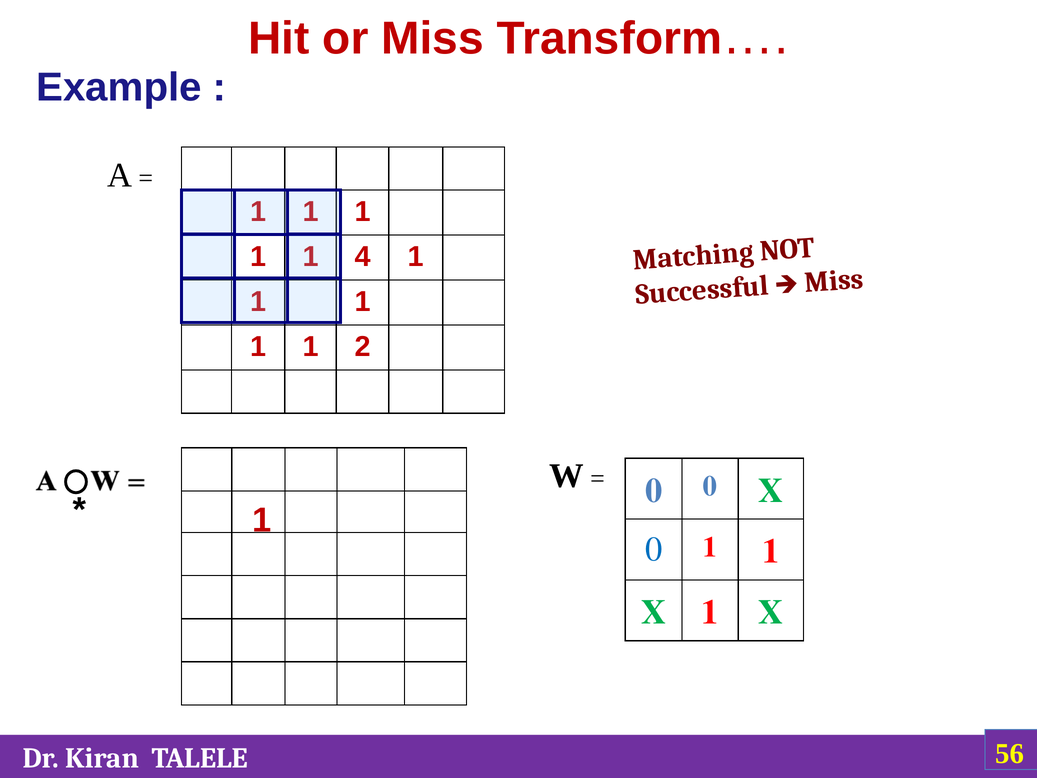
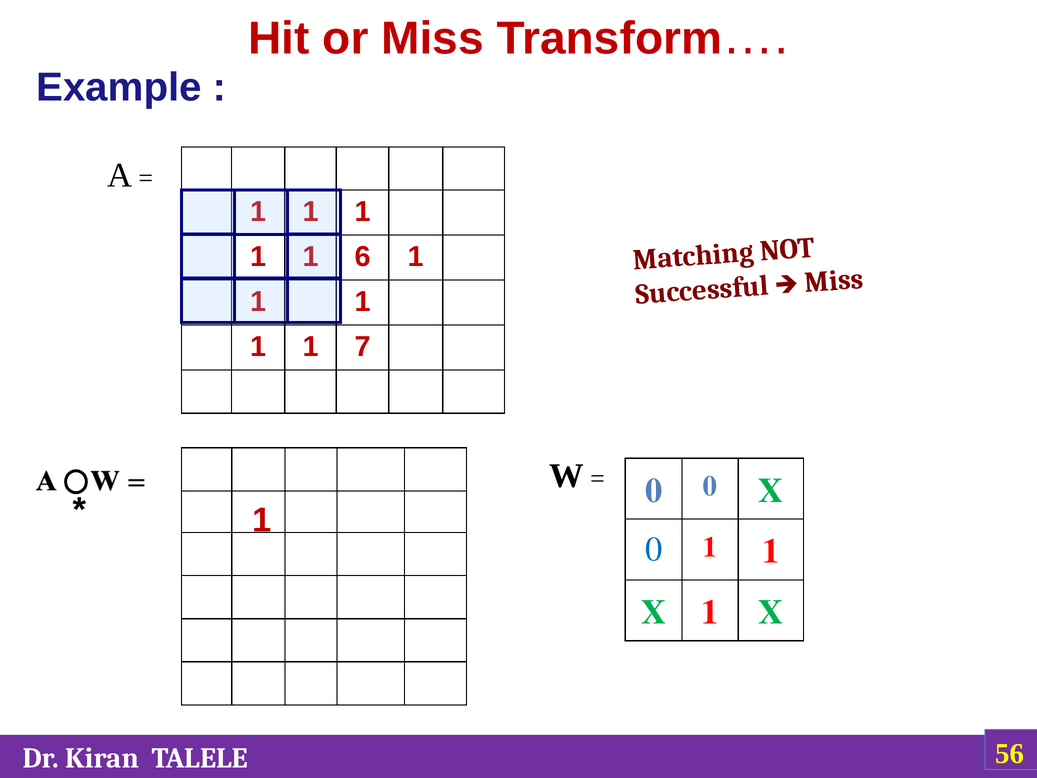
4: 4 -> 6 (363, 257)
2: 2 -> 7 (363, 347)
